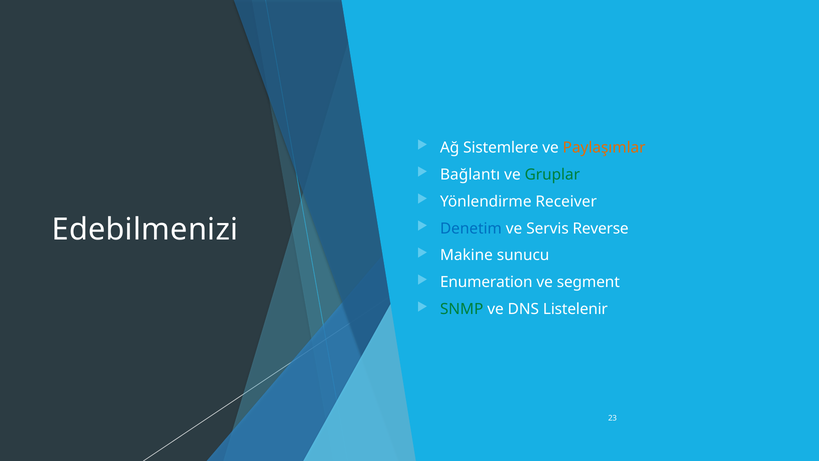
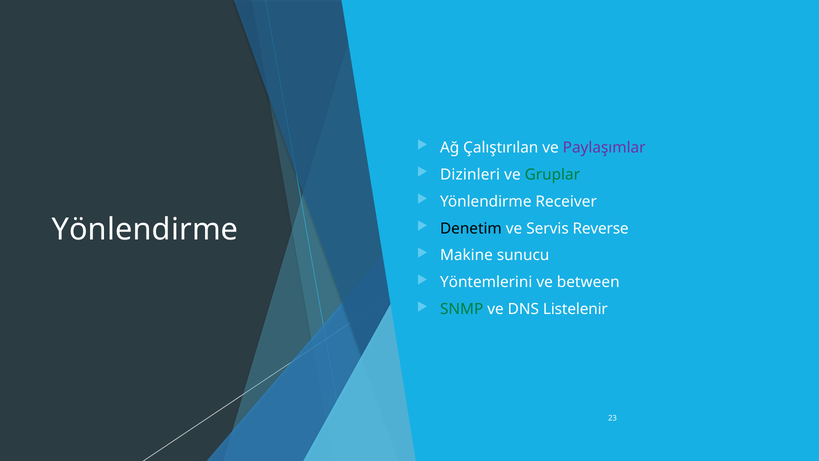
Sistemlere: Sistemlere -> Çalıştırılan (501, 147)
Paylaşımlar colour: orange -> purple (604, 147)
Bağlantı: Bağlantı -> Dizinleri (470, 174)
Edebilmenizi: Edebilmenizi -> Yönlendirme (145, 229)
Denetim colour: blue -> black (471, 228)
Enumeration: Enumeration -> Yöntemlerini (486, 282)
segment: segment -> between (588, 282)
